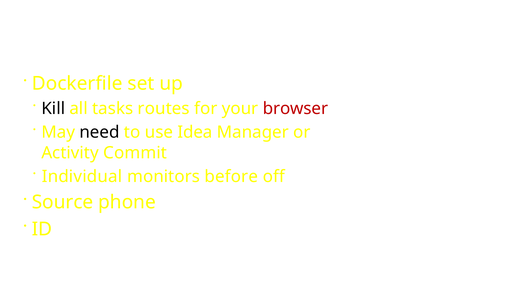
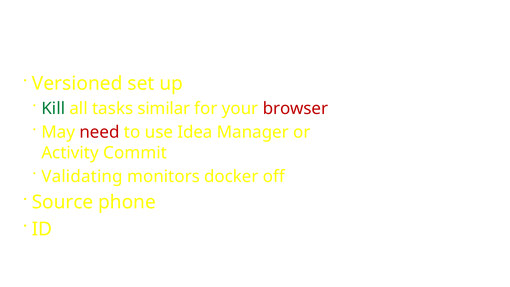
Dockerfile: Dockerfile -> Versioned (77, 84)
Kill colour: black -> green (53, 108)
routes: routes -> similar (164, 108)
need colour: black -> red (100, 132)
Individual: Individual -> Validating (82, 176)
before: before -> docker (231, 176)
